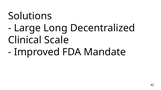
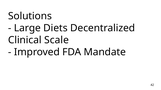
Long: Long -> Diets (55, 28)
